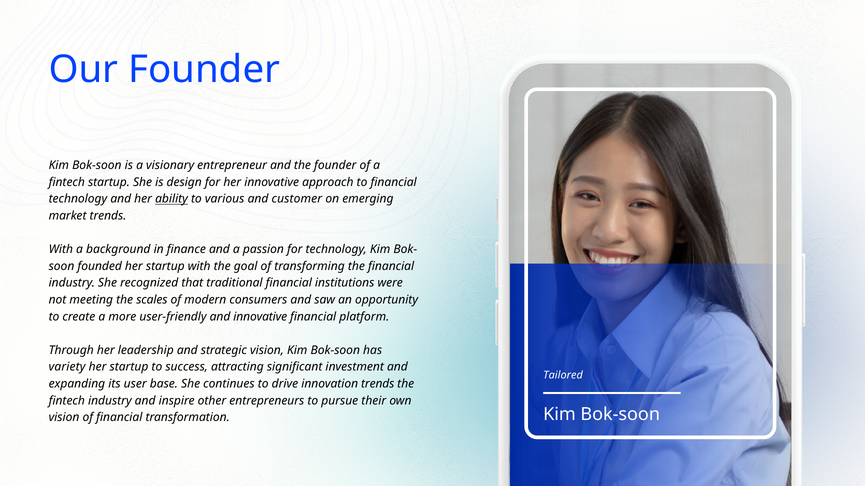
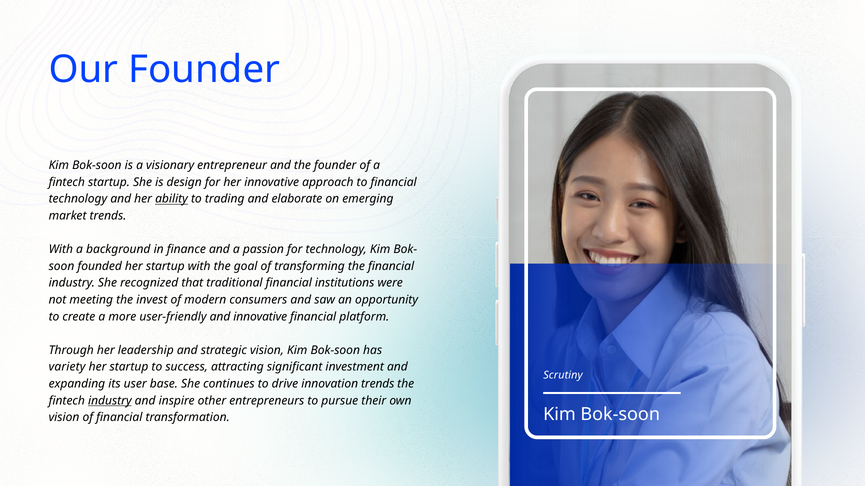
various: various -> trading (225, 199)
customer: customer -> elaborate (297, 199)
scales: scales -> invest (152, 300)
Tailored: Tailored -> Scrutiny (563, 376)
industry underline: none -> present (110, 401)
